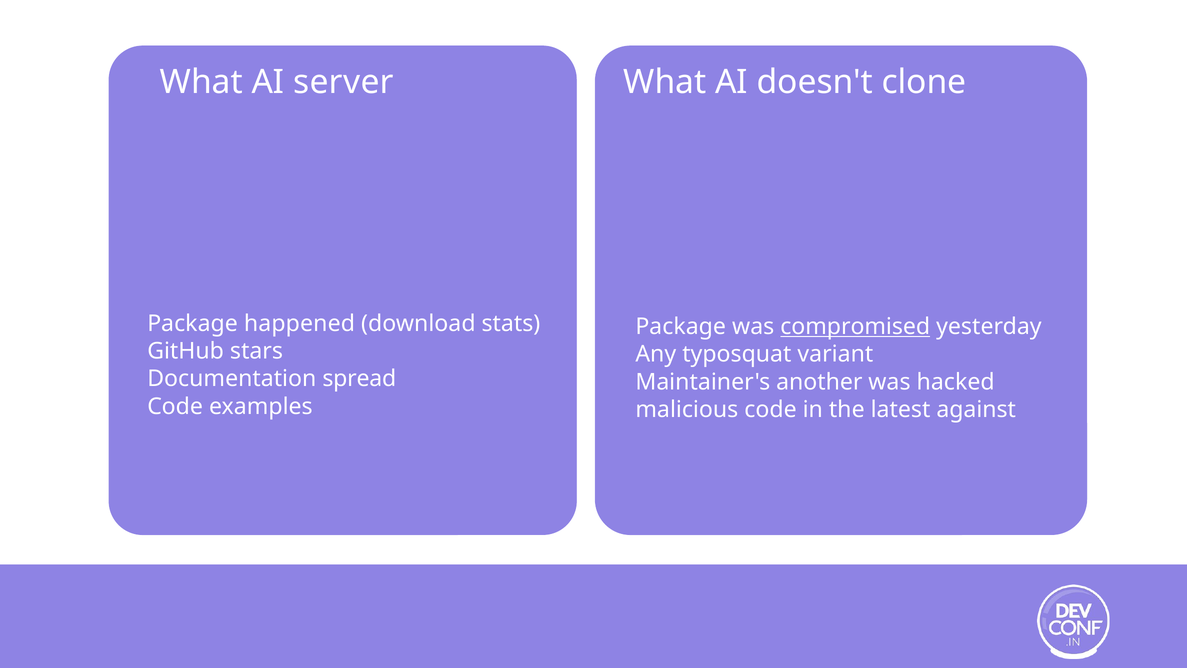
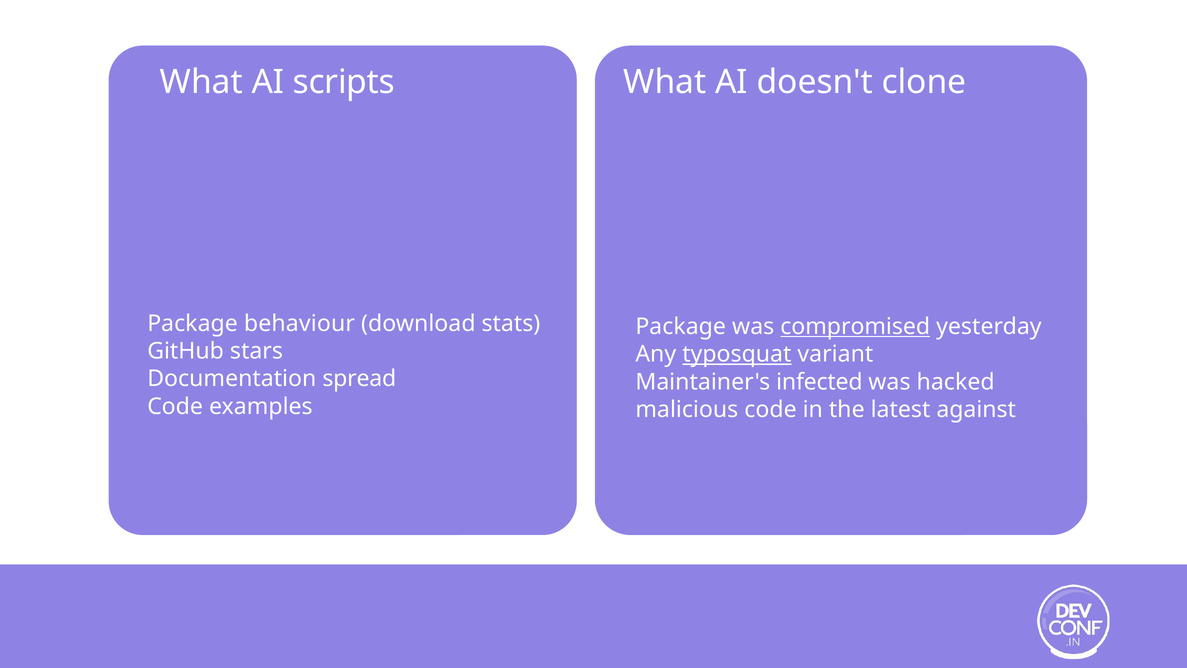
server: server -> scripts (344, 82)
happened: happened -> behaviour (299, 323)
typosquat underline: none -> present (737, 354)
another: another -> infected (819, 382)
